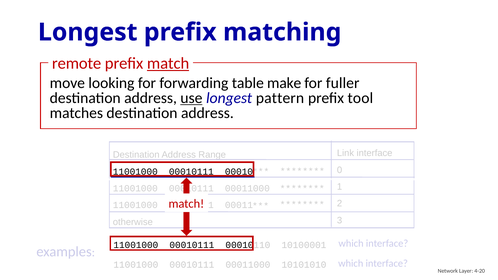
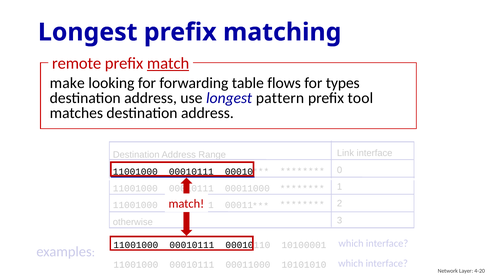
move: move -> make (67, 83)
make: make -> flows (284, 83)
fuller: fuller -> types (343, 83)
use underline: present -> none (191, 98)
